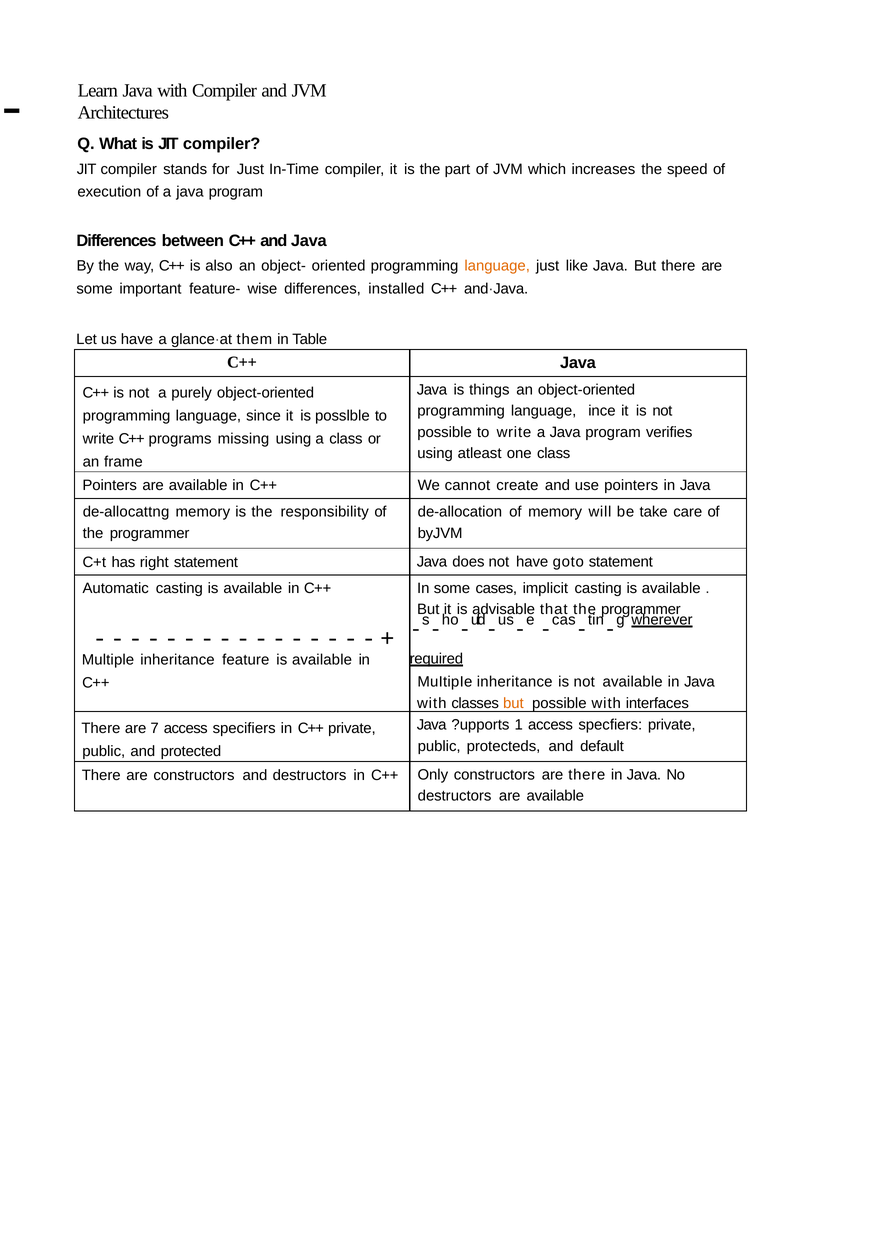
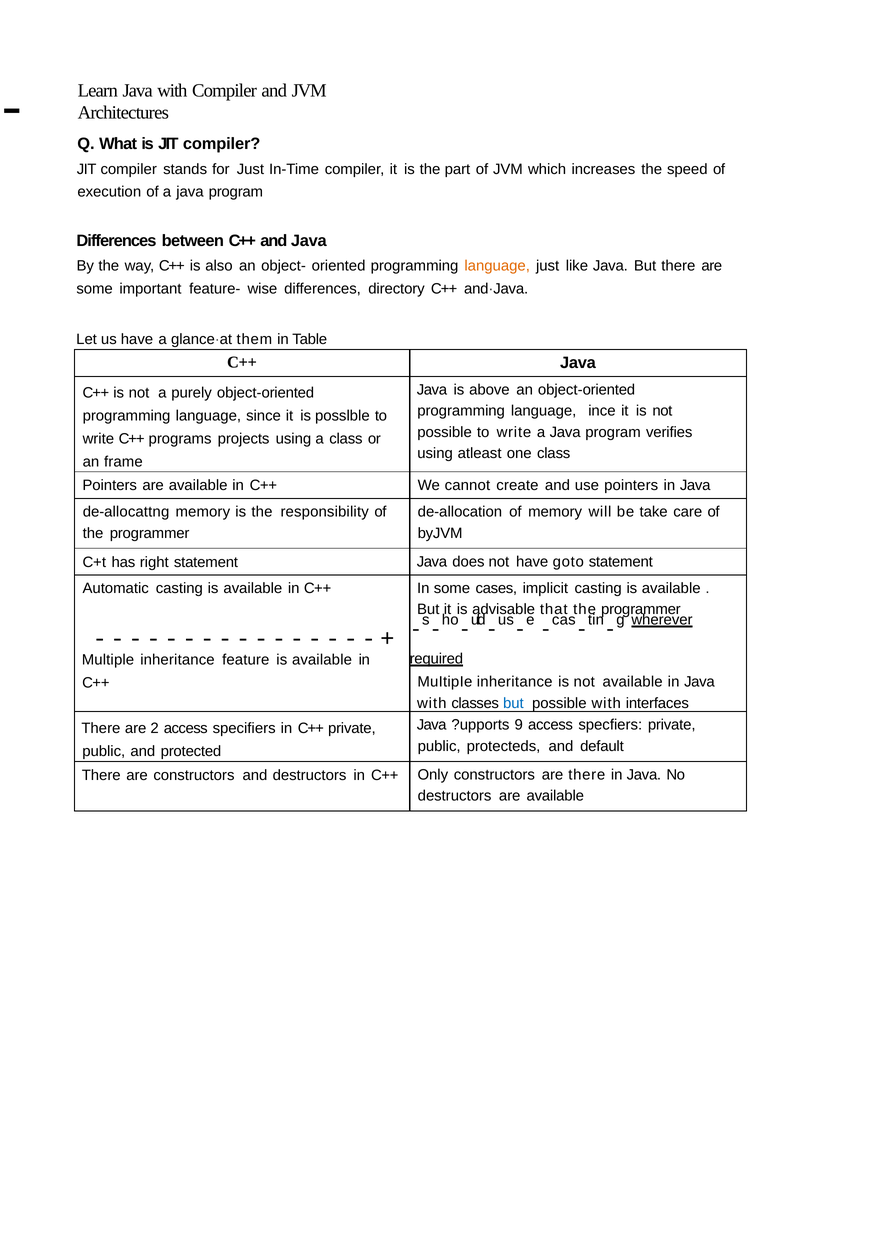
installed: installed -> directory (396, 289)
things: things -> above (489, 390)
missing: missing -> projects (244, 439)
but colour: orange -> blue (513, 703)
1: 1 -> 9 (519, 725)
7: 7 -> 2 (155, 728)
